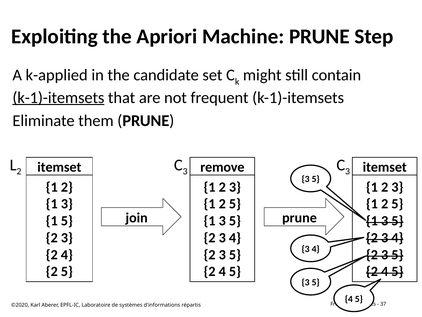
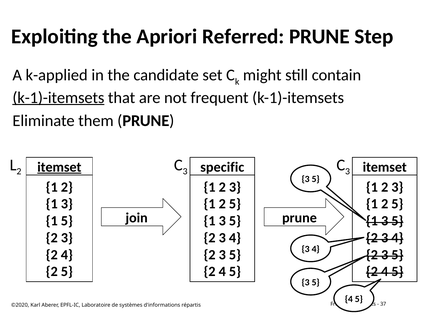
Machine: Machine -> Referred (243, 37)
itemset underline: none -> present (59, 167)
remove: remove -> specific (222, 167)
